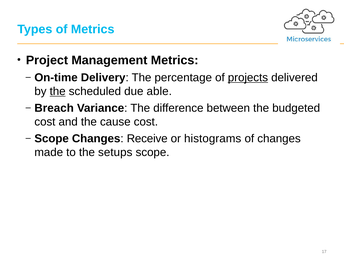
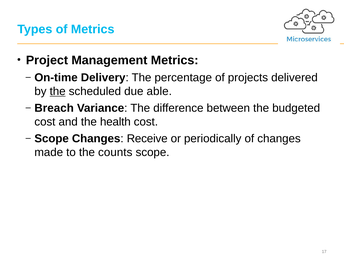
projects underline: present -> none (248, 78)
cause: cause -> health (115, 122)
histograms: histograms -> periodically (213, 139)
setups: setups -> counts (115, 152)
